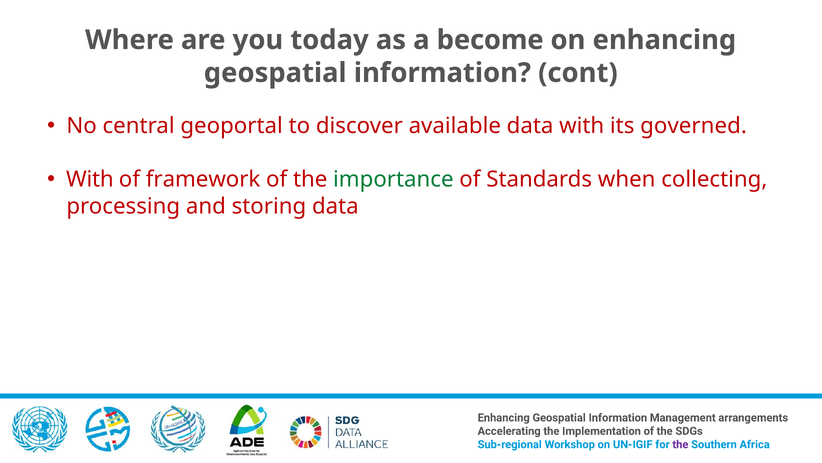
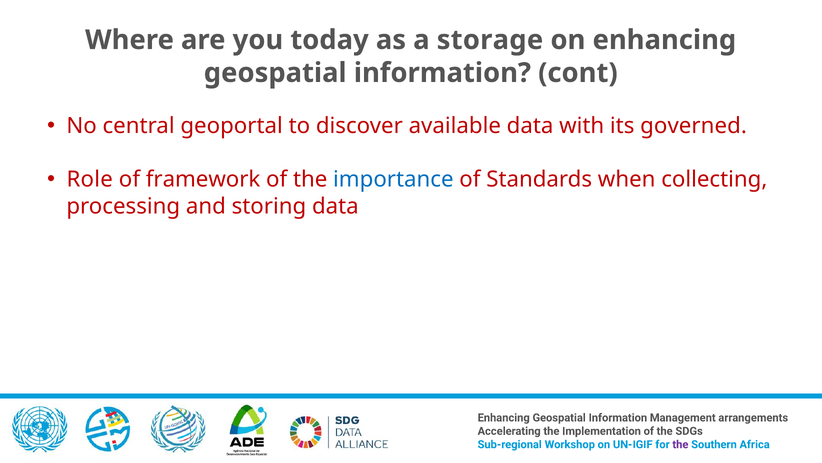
become: become -> storage (490, 40)
With: With -> Role (90, 179)
importance colour: green -> blue (393, 179)
